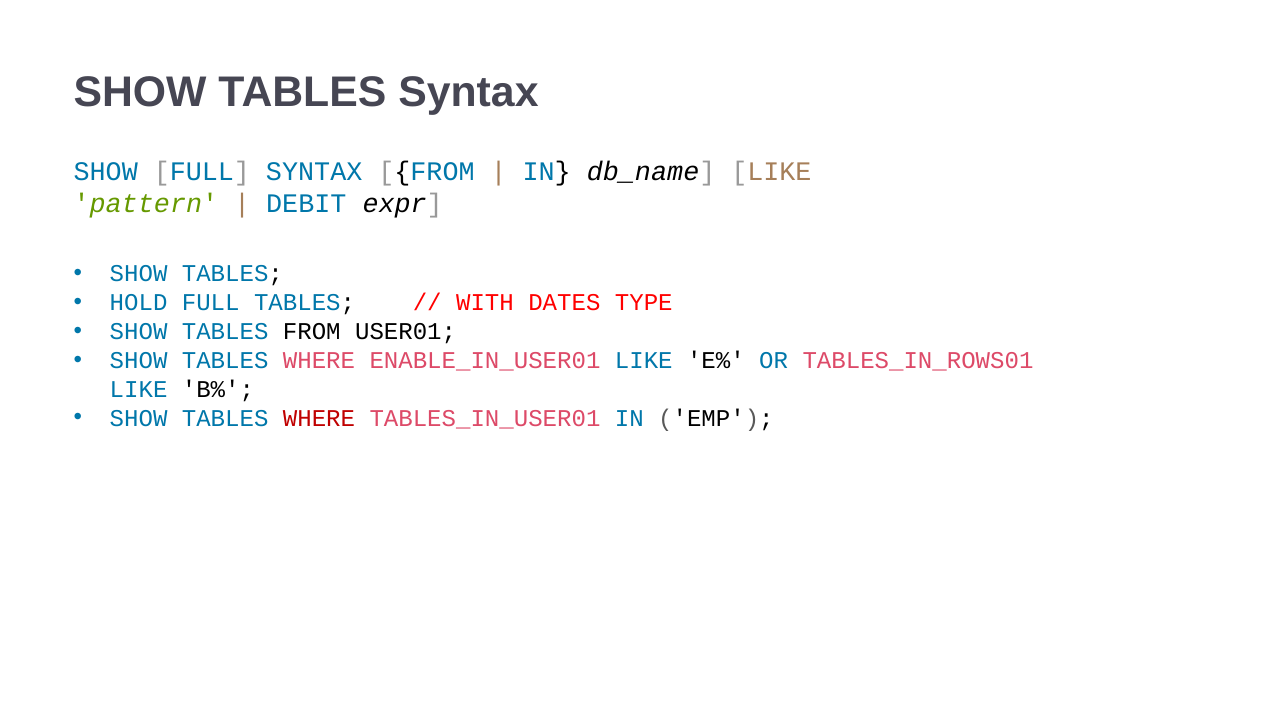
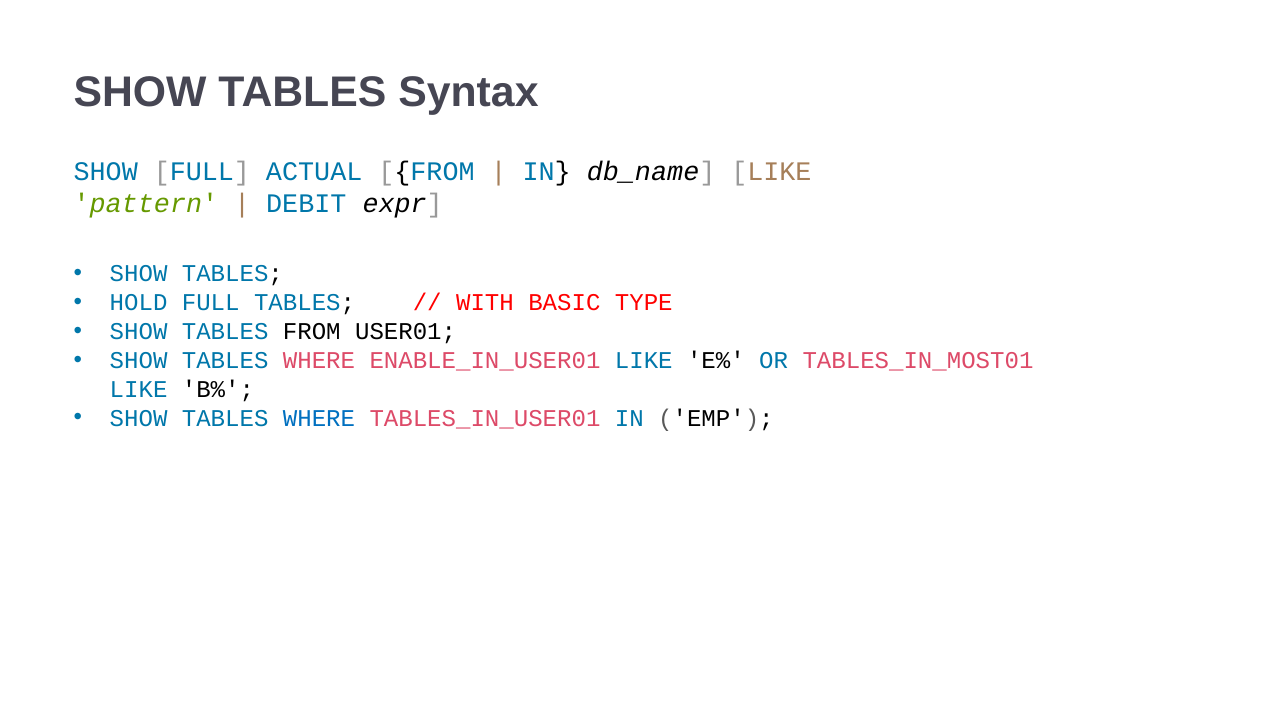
FULL SYNTAX: SYNTAX -> ACTUAL (314, 171)
DATES: DATES -> BASIC (564, 302)
TABLES_IN_ROWS01: TABLES_IN_ROWS01 -> TABLES_IN_MOST01 (918, 360)
WHERE colour: red -> blue (319, 418)
